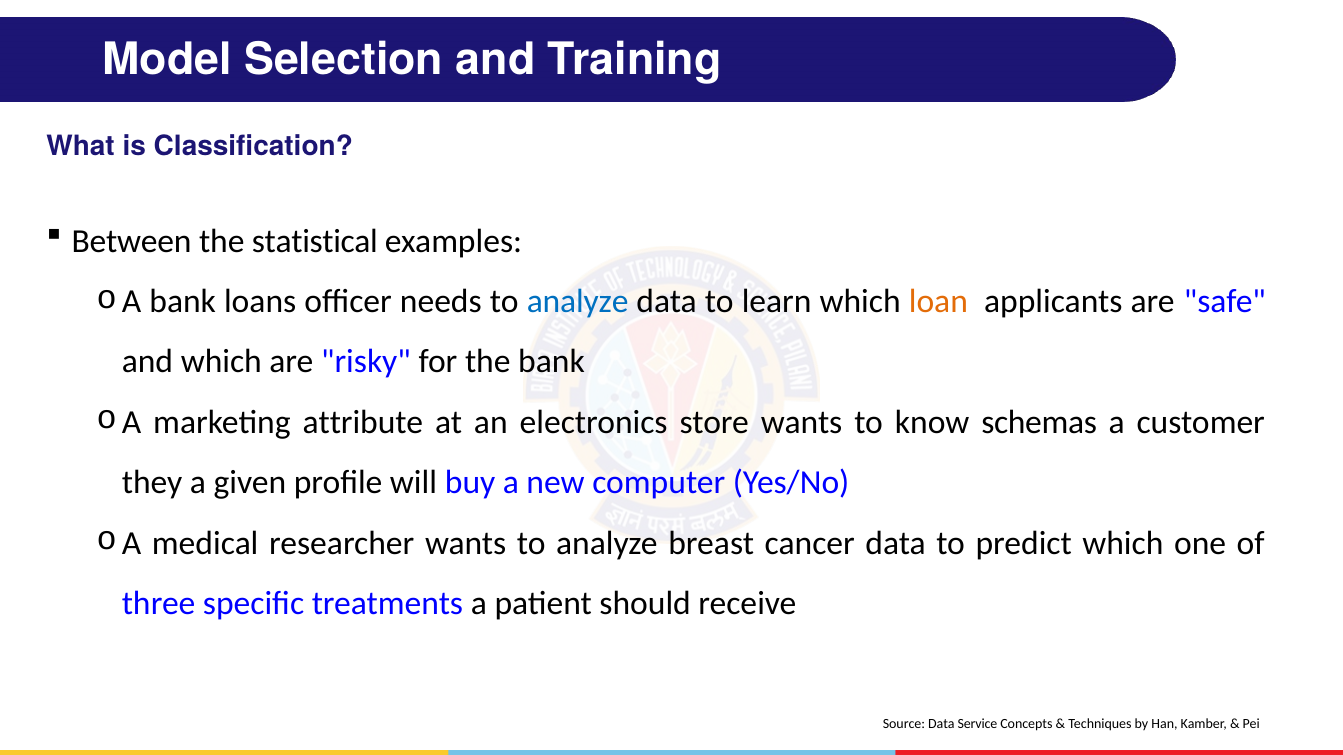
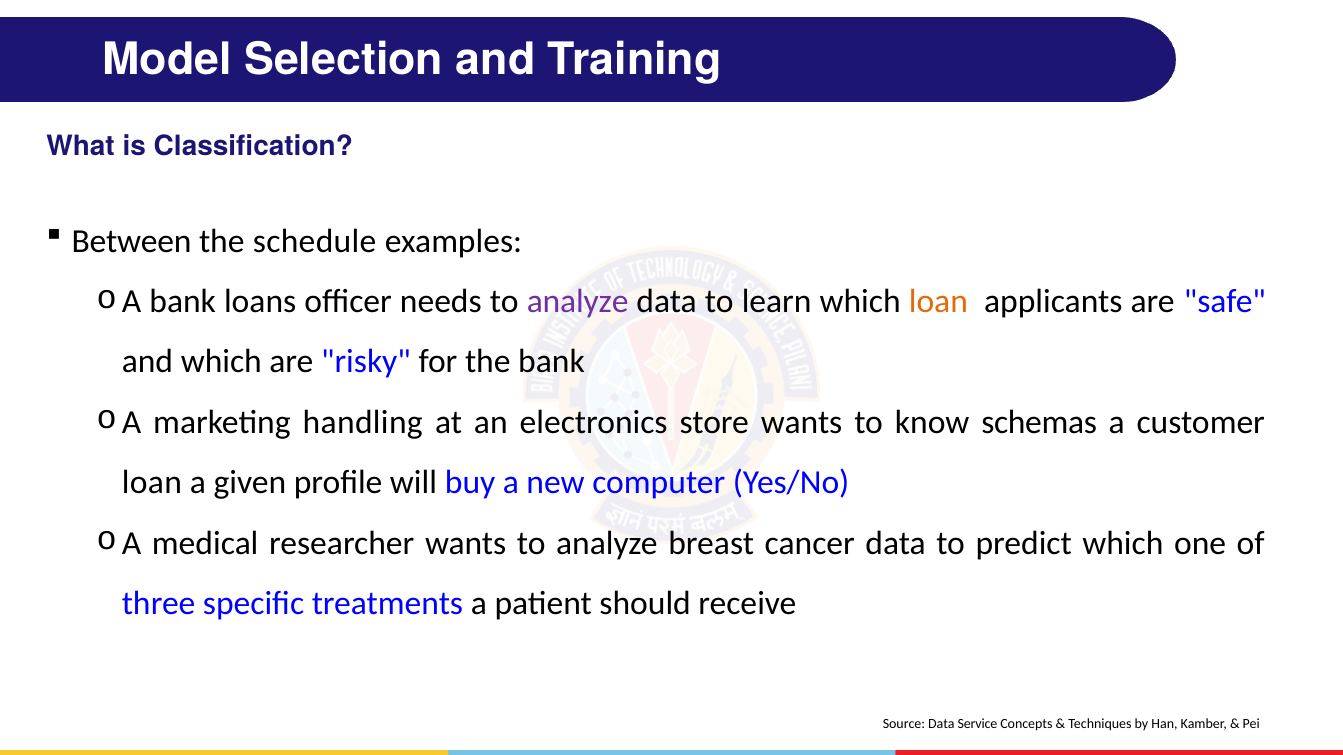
statistical: statistical -> schedule (315, 241)
analyze colour: blue -> purple (578, 302)
attribute: attribute -> handling (363, 422)
they: they -> loan (152, 483)
